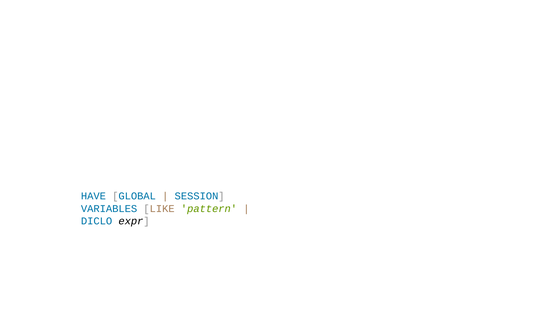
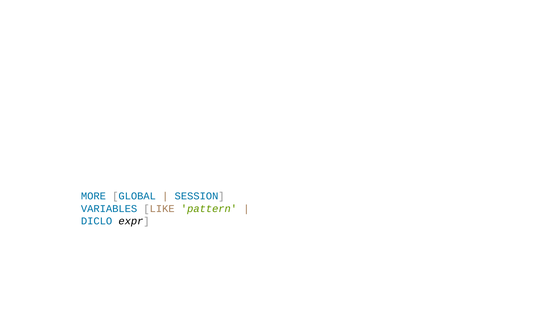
HAVE: HAVE -> MORE (93, 196)
